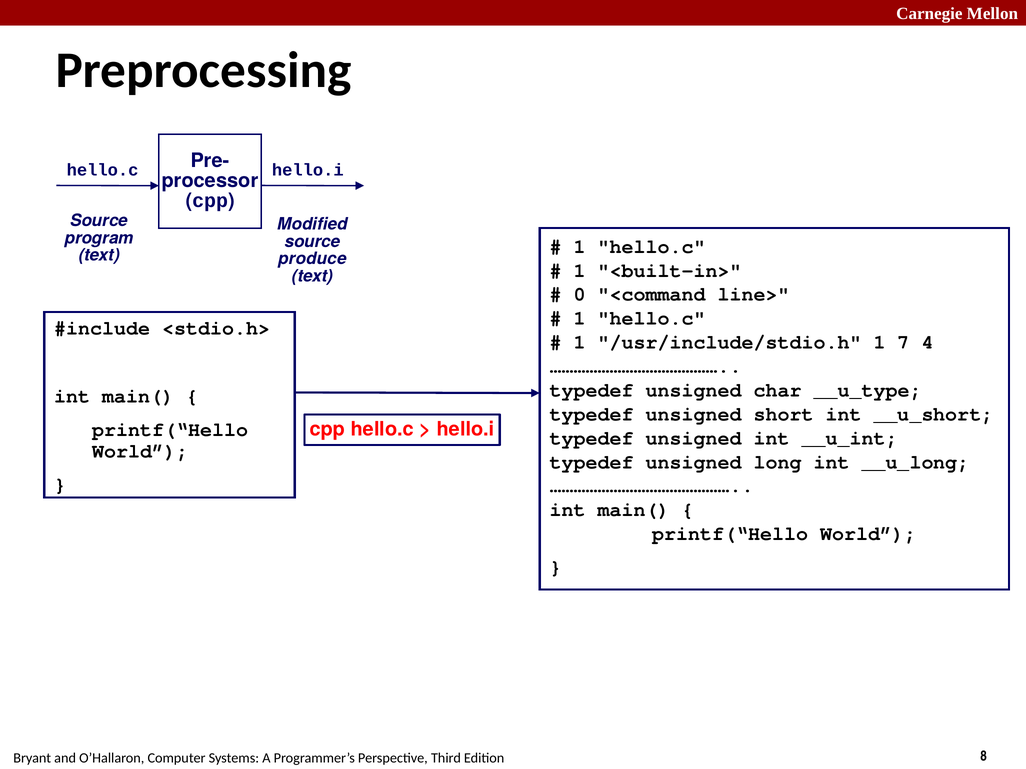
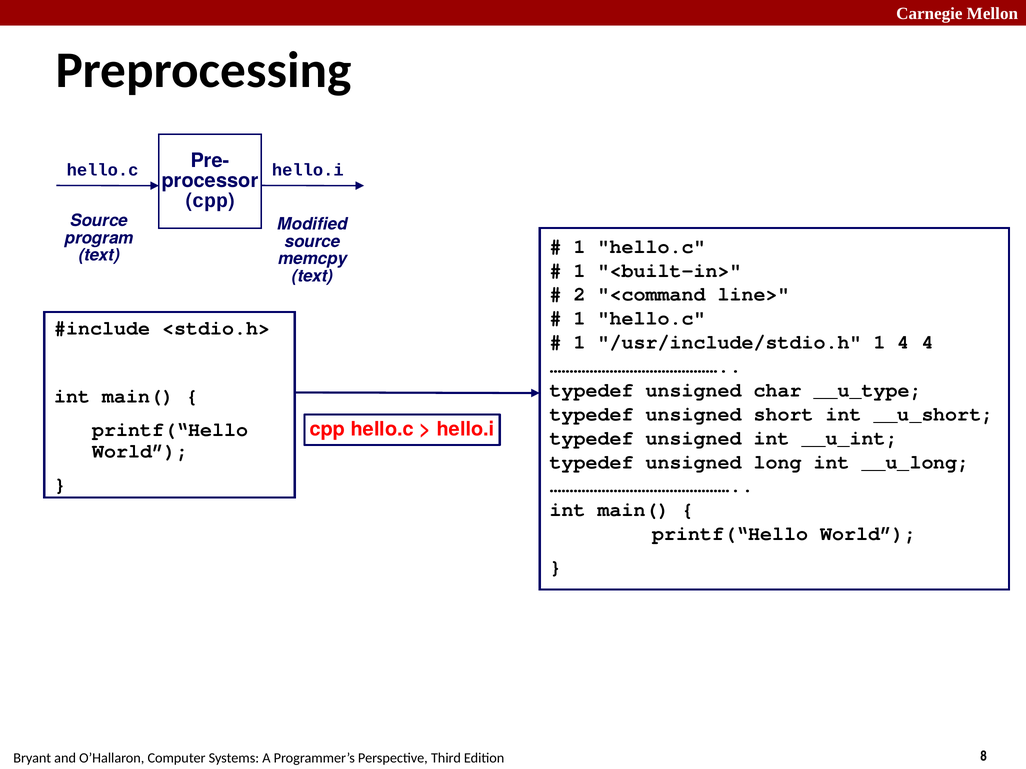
produce: produce -> memcpy (313, 259)
0: 0 -> 2 (580, 295)
1 7: 7 -> 4 (903, 342)
